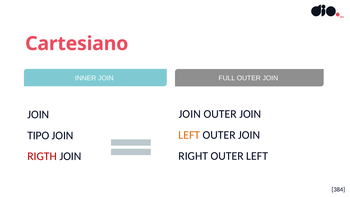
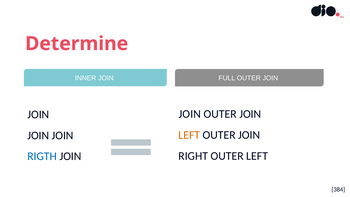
Cartesiano: Cartesiano -> Determine (77, 44)
TIPO: TIPO -> JOIN (38, 135)
RIGTH colour: red -> blue (42, 156)
